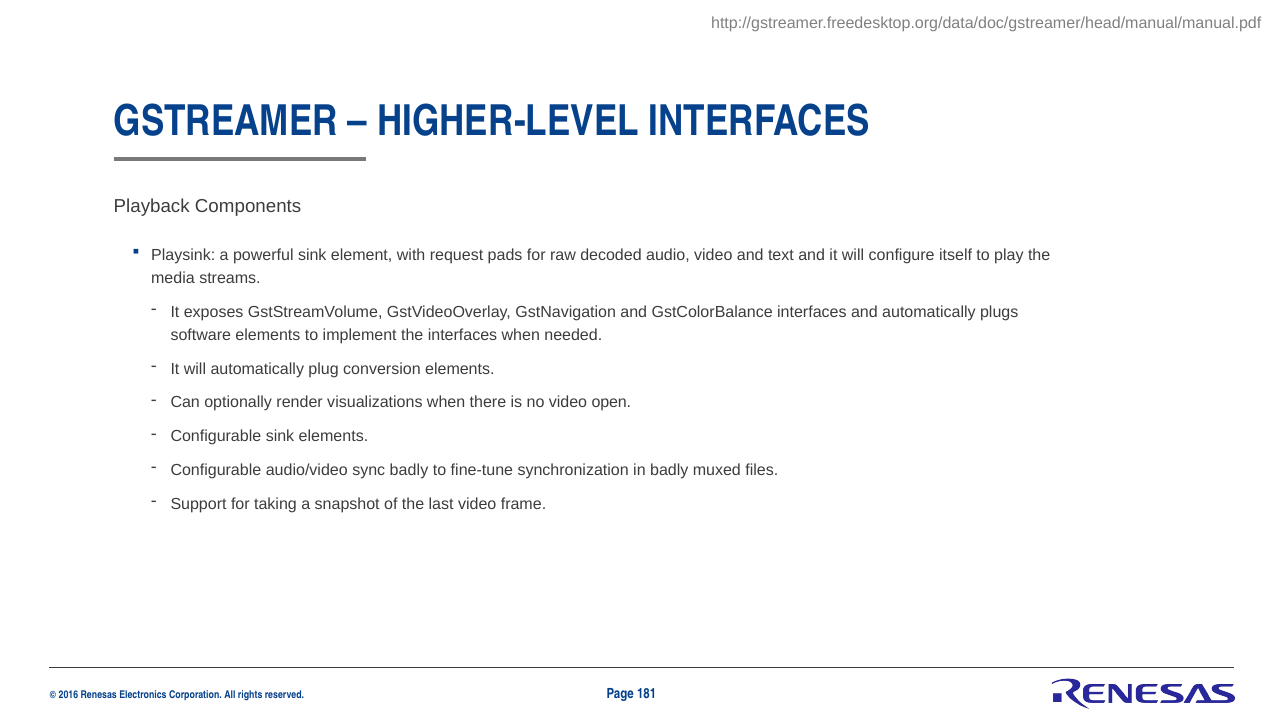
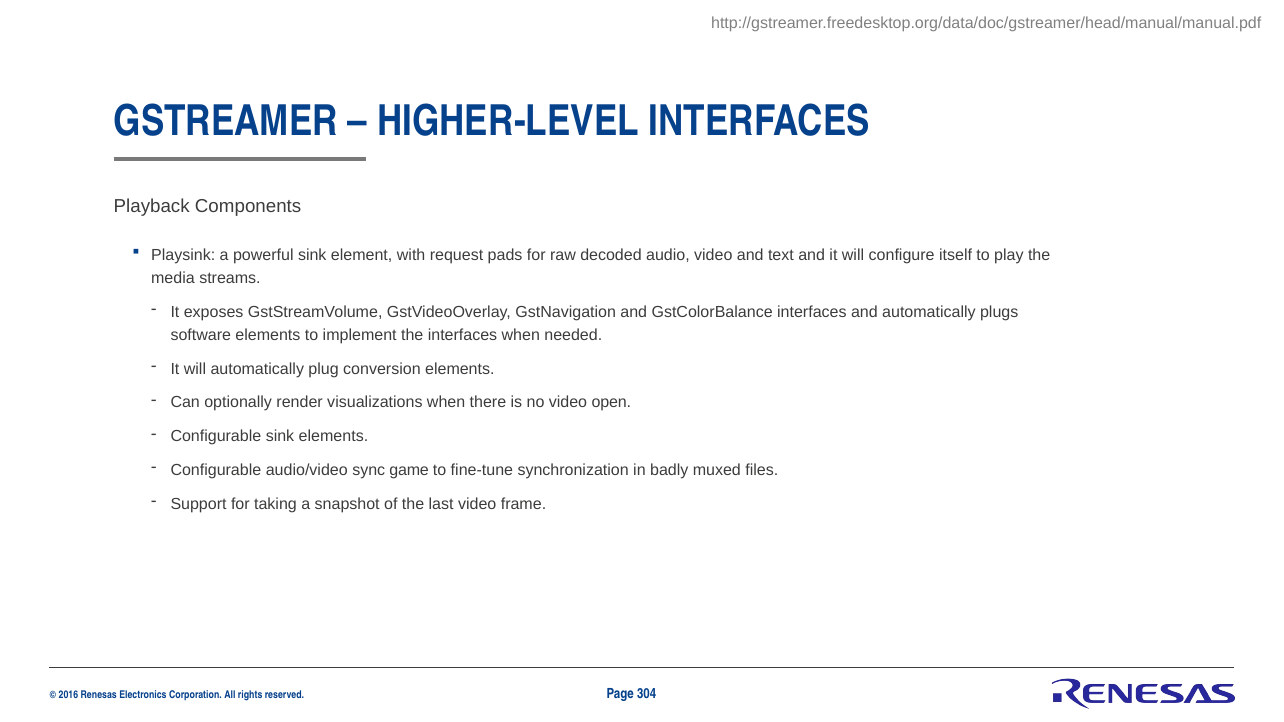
sync badly: badly -> game (409, 470)
181: 181 -> 304 (647, 694)
